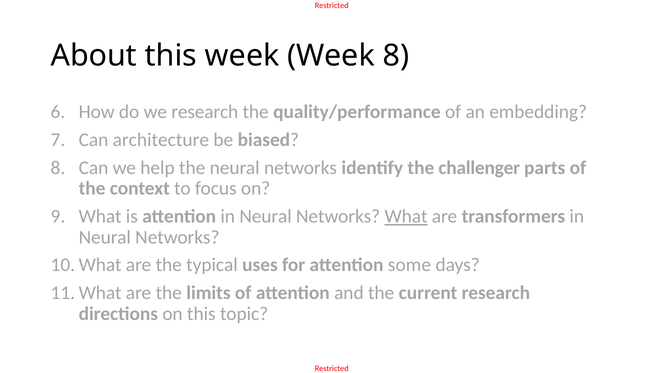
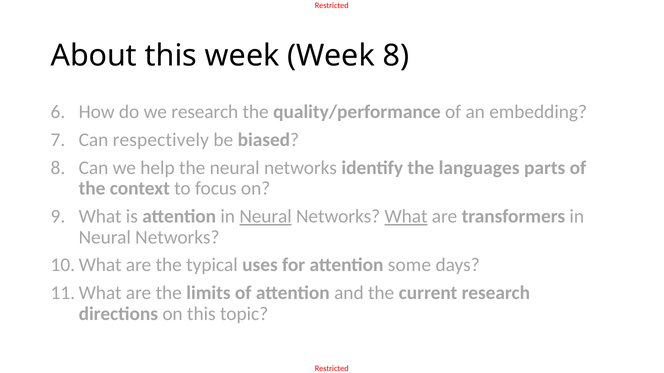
architecture: architecture -> respectively (161, 140)
challenger: challenger -> languages (479, 168)
Neural underline: none -> present (266, 217)
